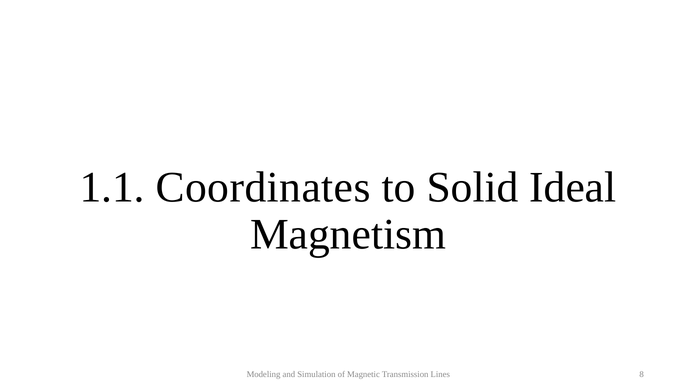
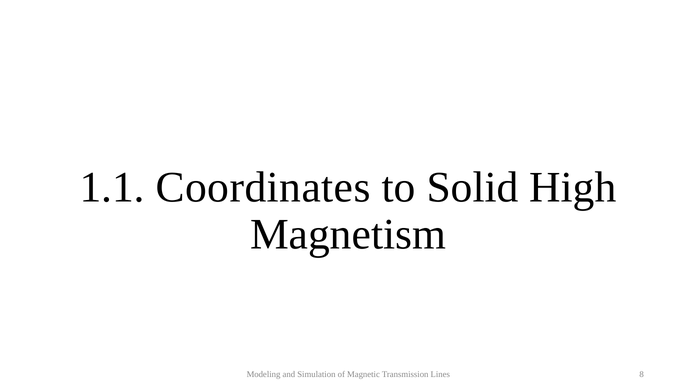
Ideal: Ideal -> High (573, 187)
